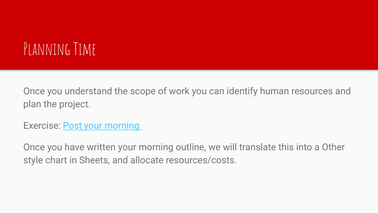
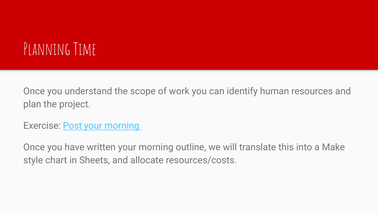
Other: Other -> Make (333, 147)
